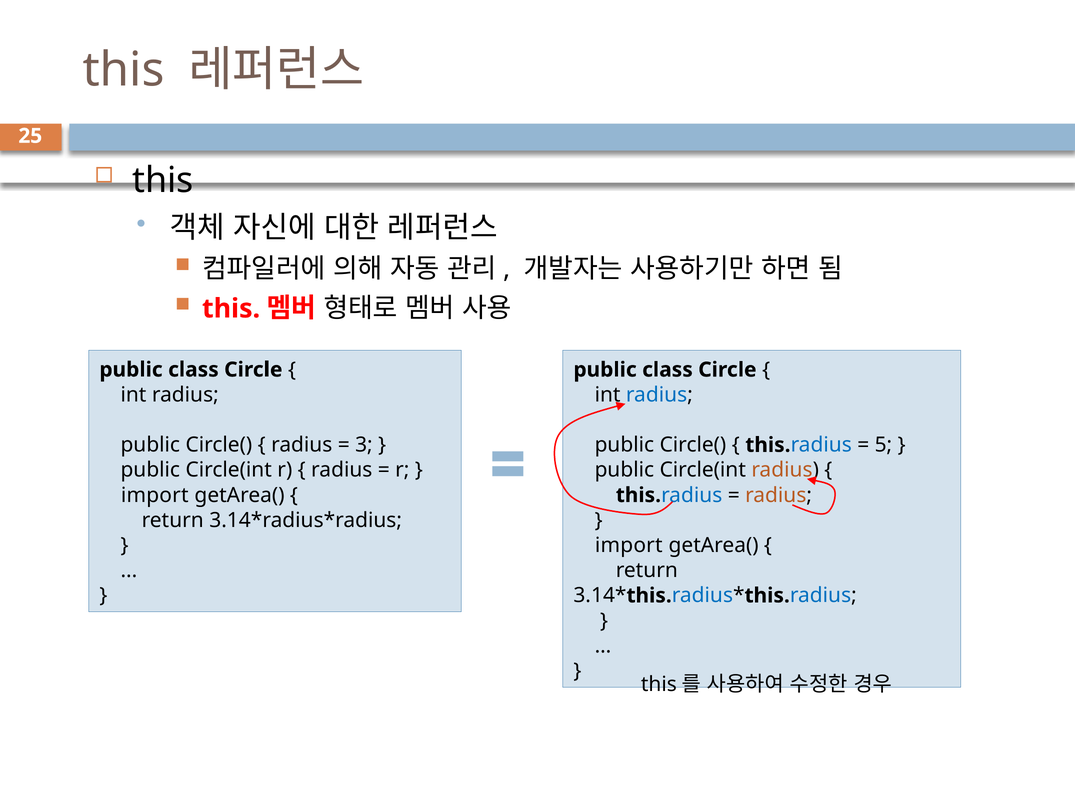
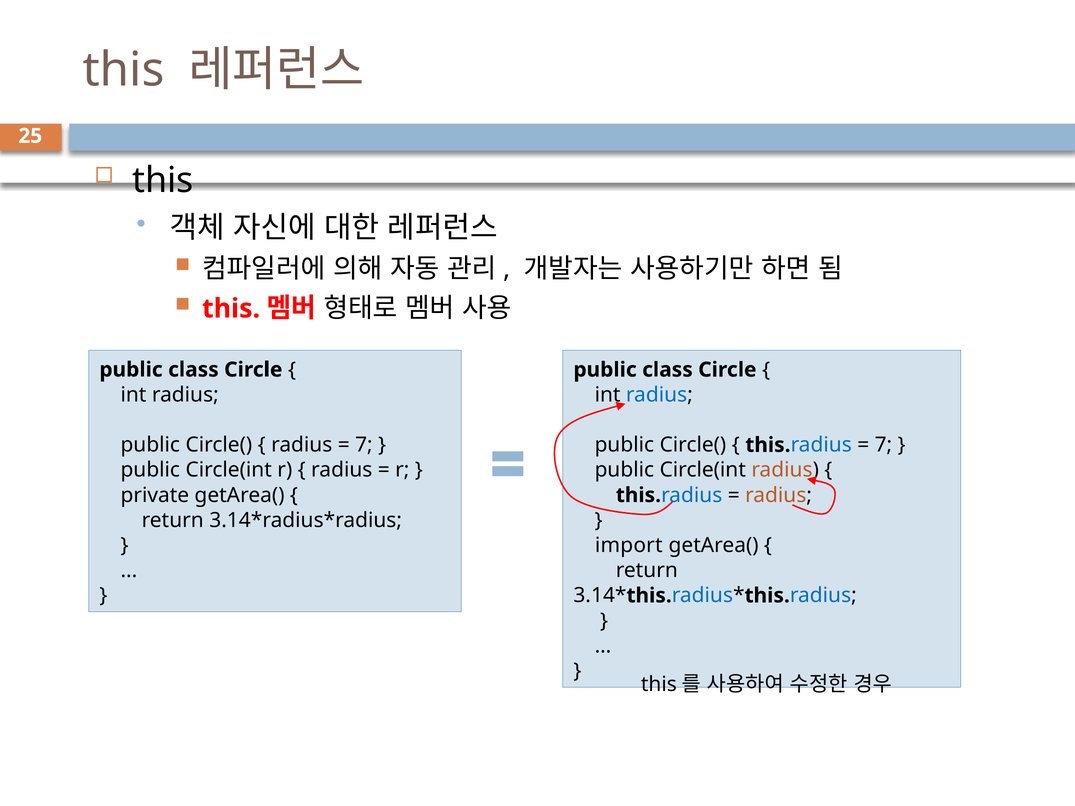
3: 3 -> 7 (364, 445)
5: 5 -> 7 (883, 445)
import: import -> private (155, 495)
